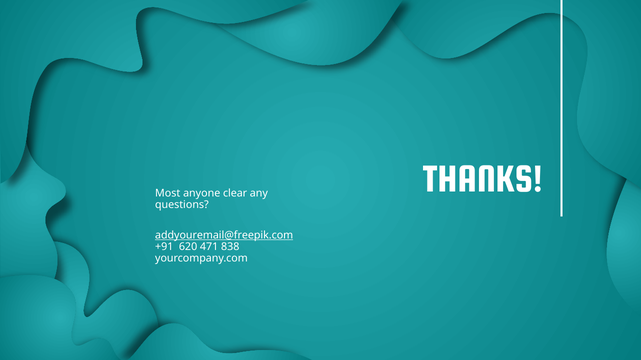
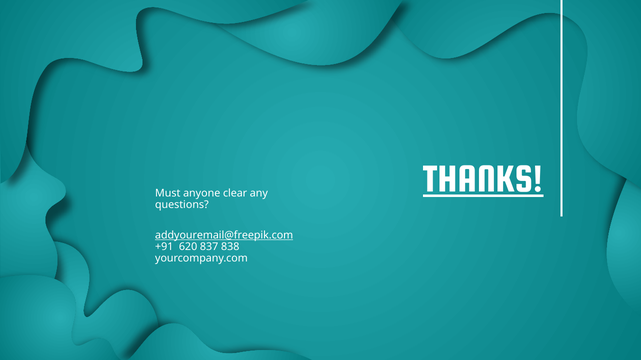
THANKS underline: none -> present (483, 179)
Most: Most -> Must (168, 194)
471: 471 -> 837 (209, 247)
